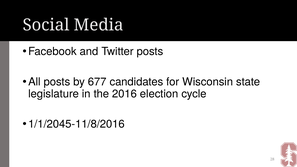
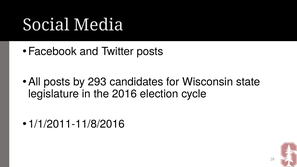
677: 677 -> 293 (97, 82)
1/1/2045-11/8/2016: 1/1/2045-11/8/2016 -> 1/1/2011-11/8/2016 (76, 124)
